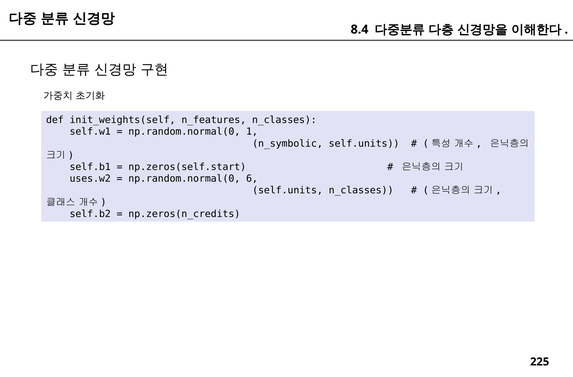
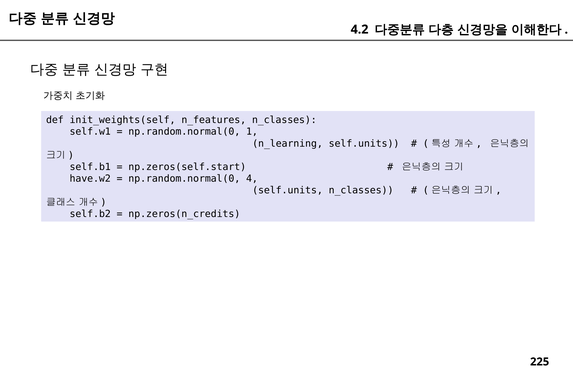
8.4: 8.4 -> 4.2 (360, 29)
n_symbolic: n_symbolic -> n_learning (288, 143)
uses.w2: uses.w2 -> have.w2 (90, 178)
6: 6 -> 4 (252, 178)
